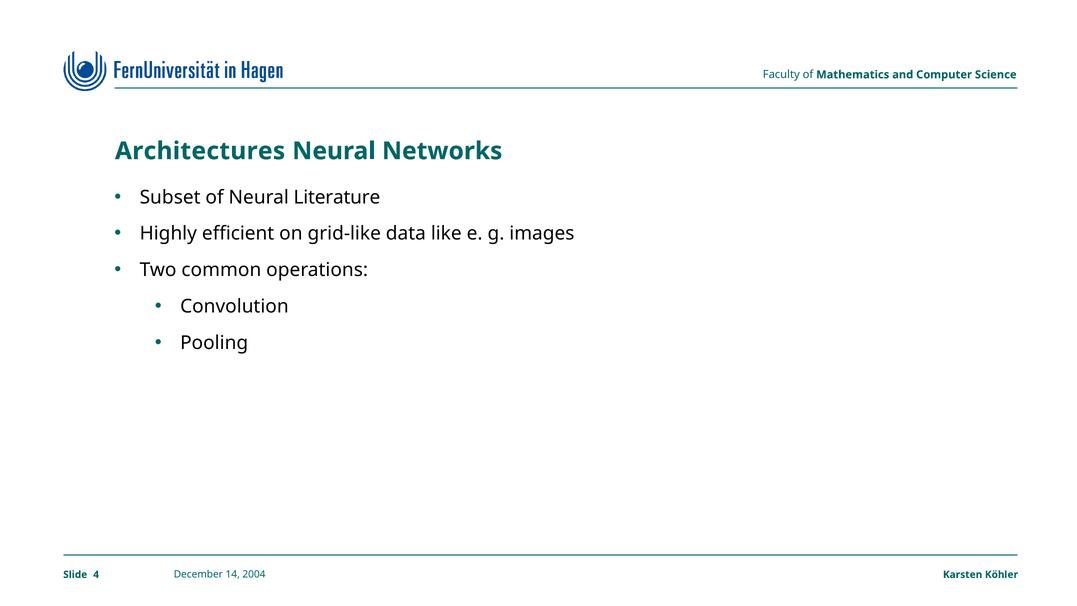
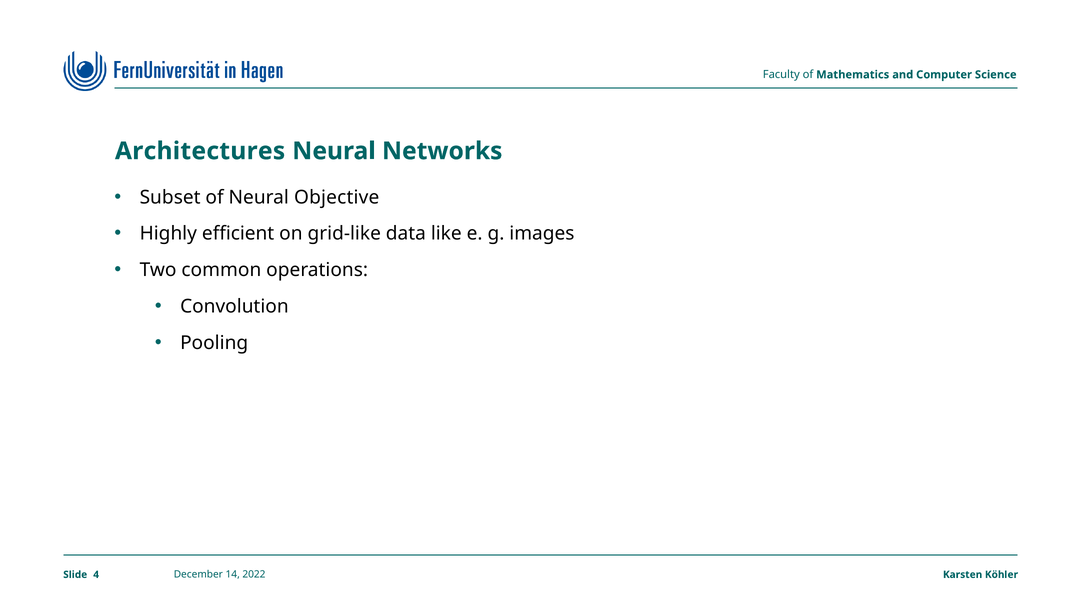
Literature: Literature -> Objective (337, 197)
2004: 2004 -> 2022 (254, 574)
